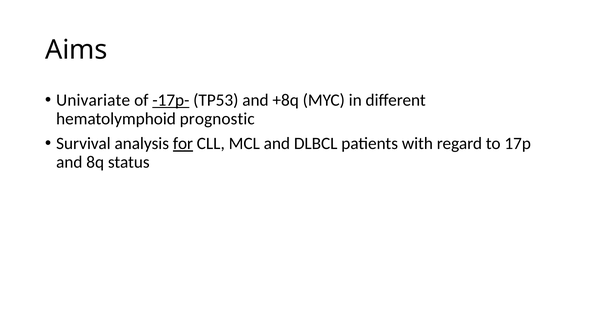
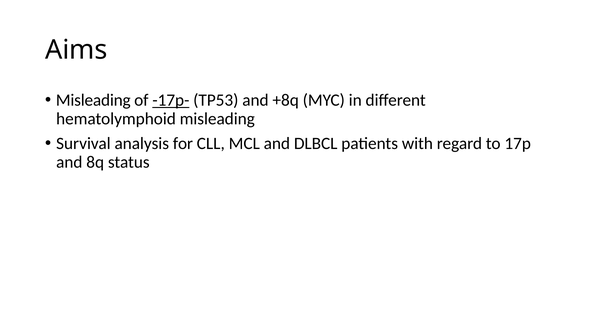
Univariate: Univariate -> Misleading (93, 100)
hematolymphoid prognostic: prognostic -> misleading (217, 119)
for underline: present -> none (183, 143)
